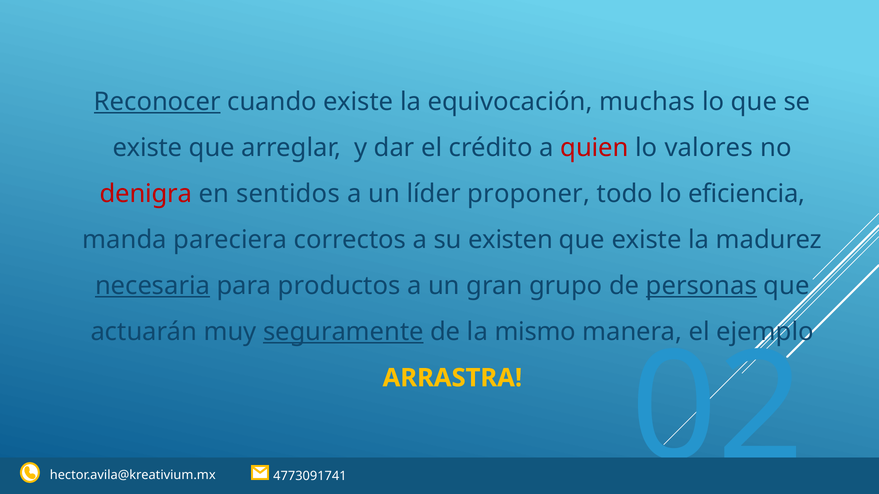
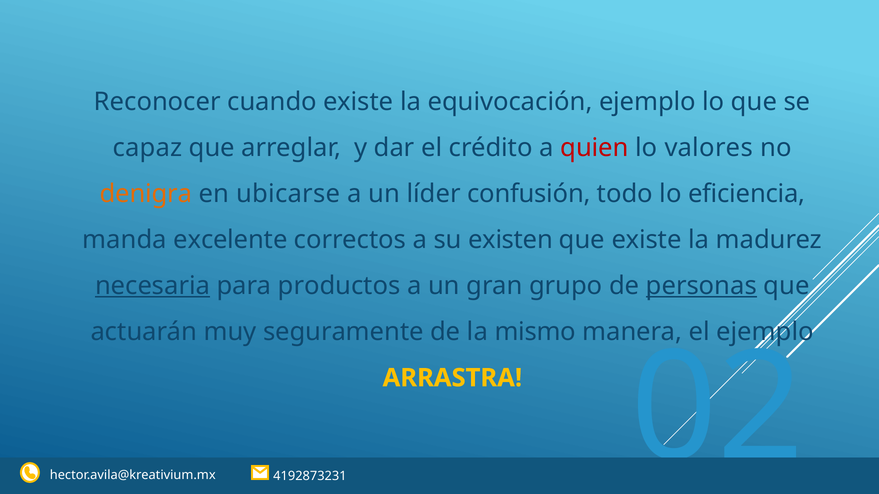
Reconocer underline: present -> none (157, 102)
equivocación muchas: muchas -> ejemplo (647, 102)
existe: existe -> capaz (147, 148)
denigra colour: red -> orange (146, 194)
sentidos: sentidos -> ubicarse (288, 194)
proponer: proponer -> confusión (529, 194)
pareciera: pareciera -> excelente (230, 240)
seguramente underline: present -> none (343, 332)
4773091741: 4773091741 -> 4192873231 (310, 476)
